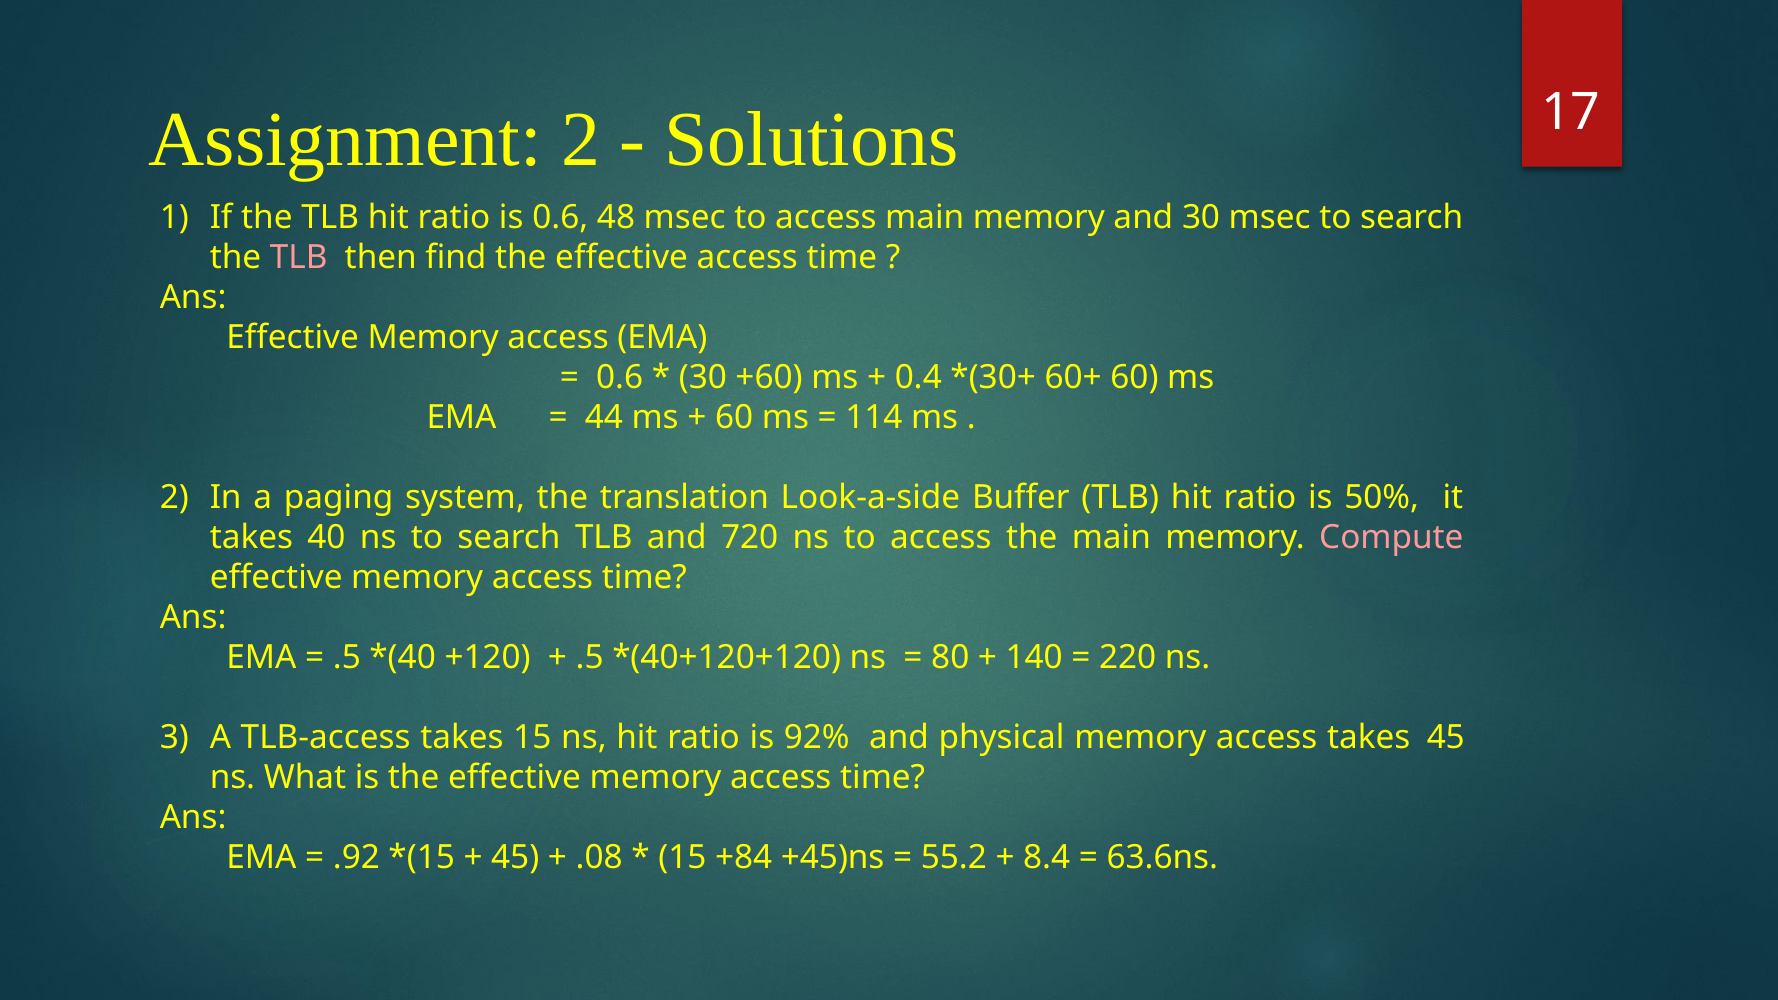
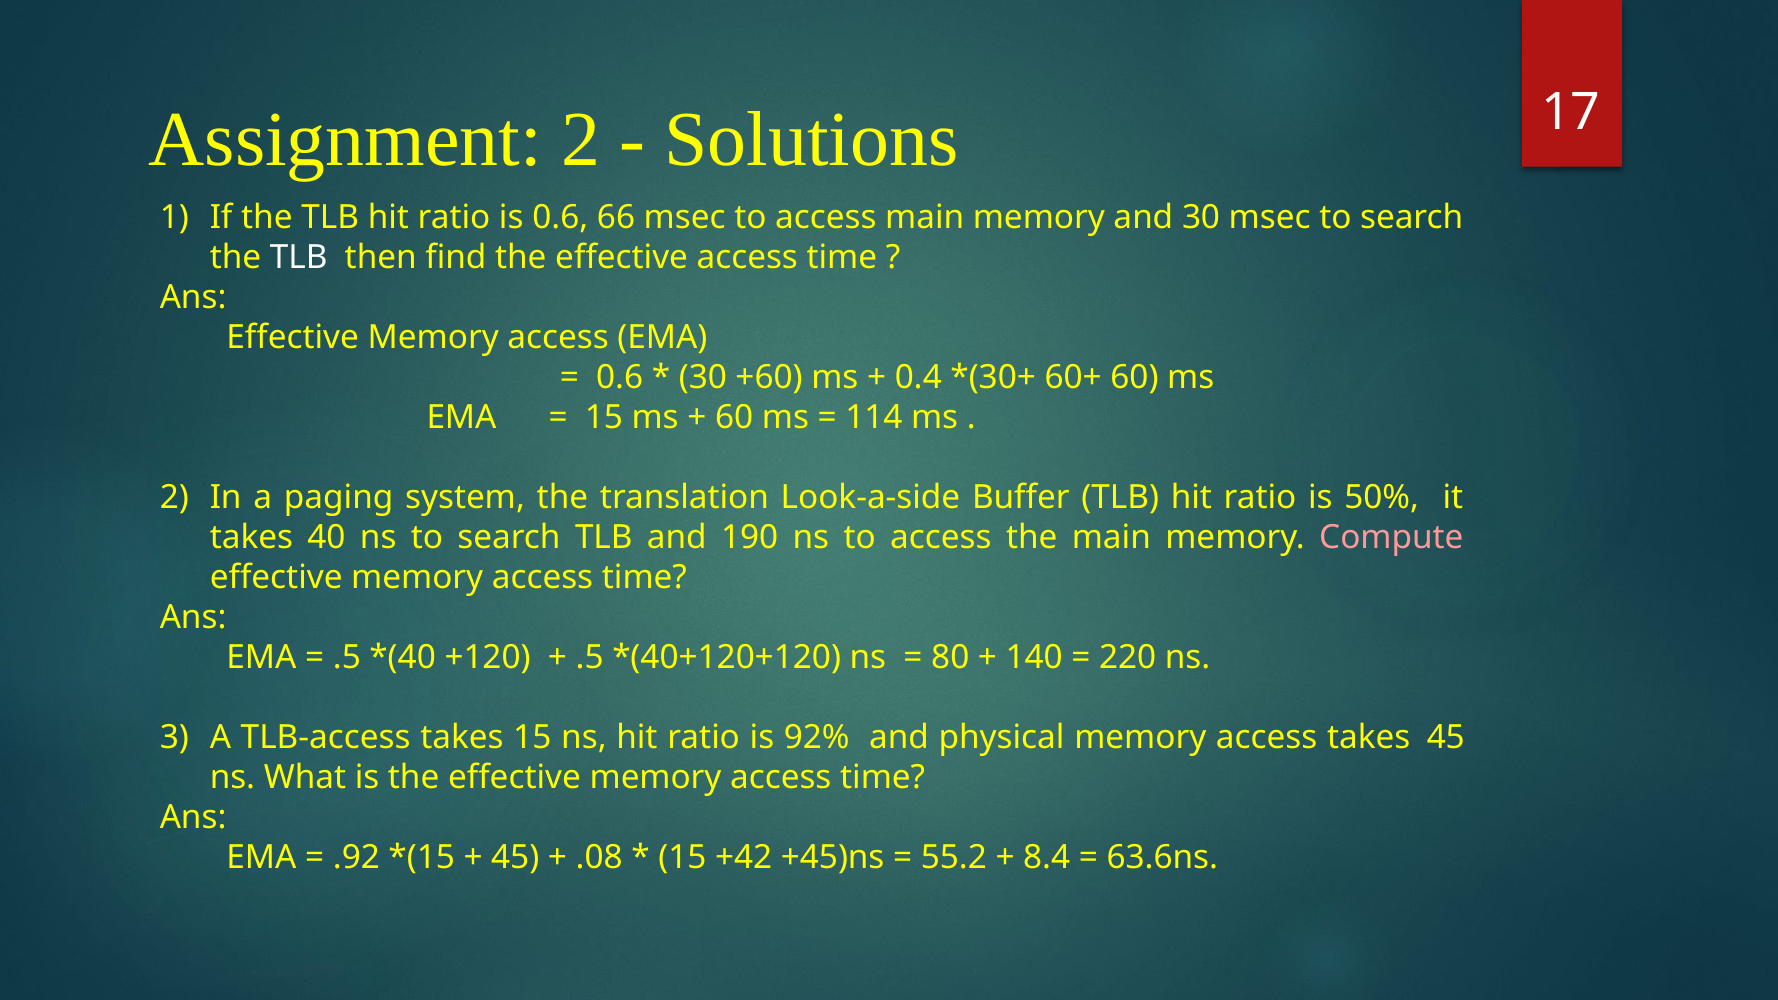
48: 48 -> 66 (616, 217)
TLB colour: pink -> white (299, 257)
44: 44 -> 15 (604, 417)
720: 720 -> 190 (750, 537)
+84: +84 -> +42 (744, 857)
